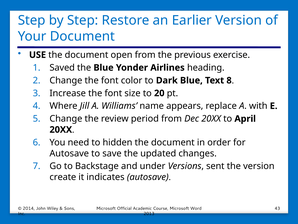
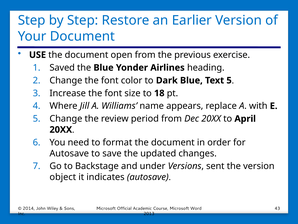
Text 8: 8 -> 5 (229, 80)
20: 20 -> 18 (159, 93)
hidden: hidden -> format (117, 142)
create: create -> object (63, 177)
